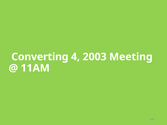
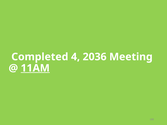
Converting: Converting -> Completed (40, 57)
2003: 2003 -> 2036 (95, 57)
11AM underline: none -> present (35, 68)
